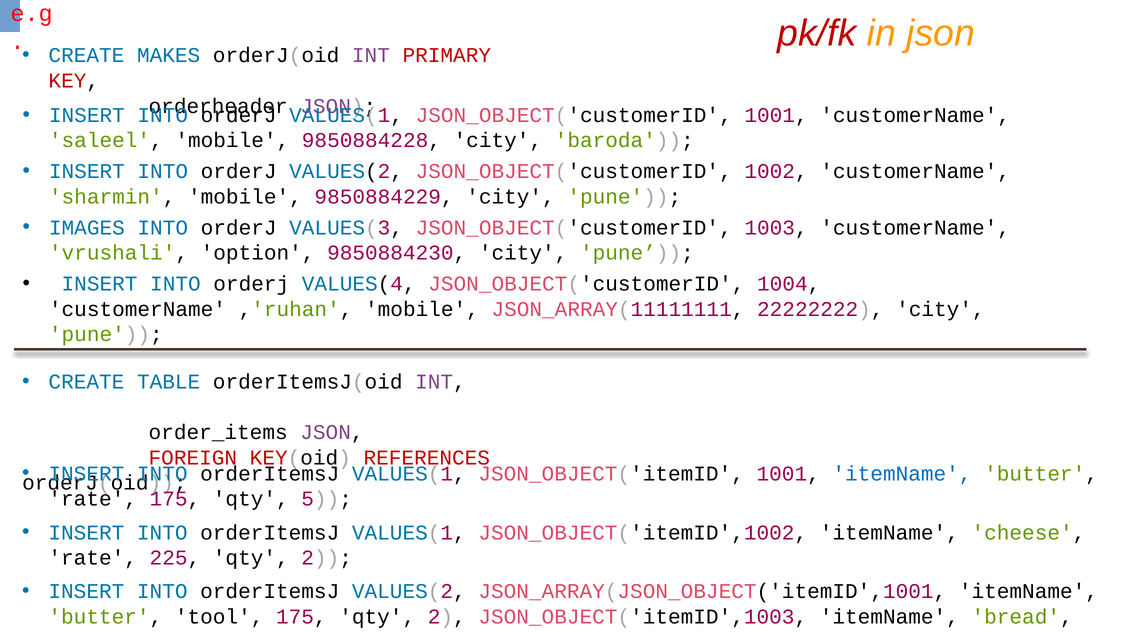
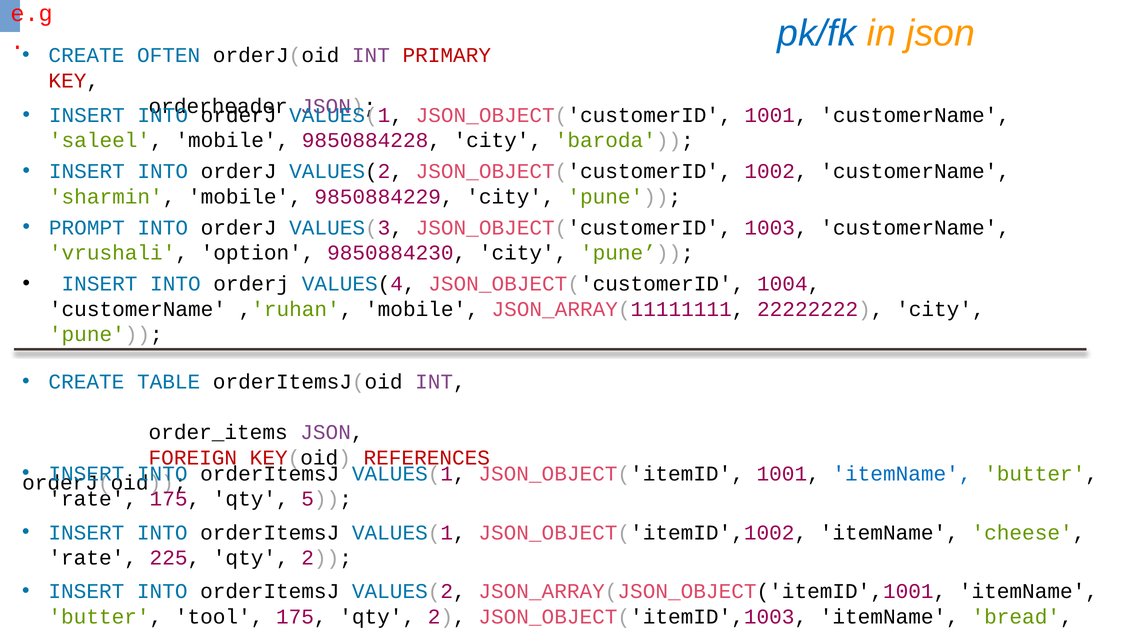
pk/fk colour: red -> blue (817, 34)
MAKES: MAKES -> OFTEN (169, 56)
IMAGES: IMAGES -> PROMPT (87, 228)
